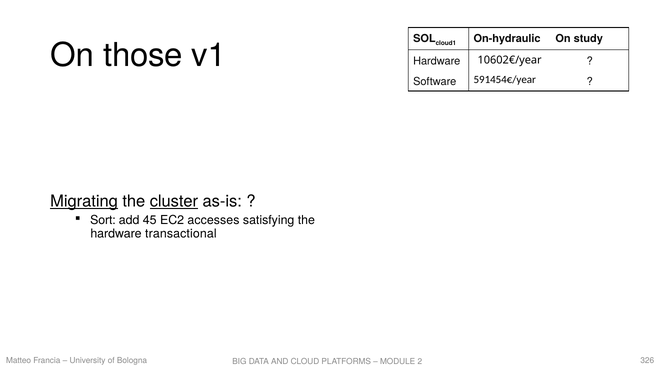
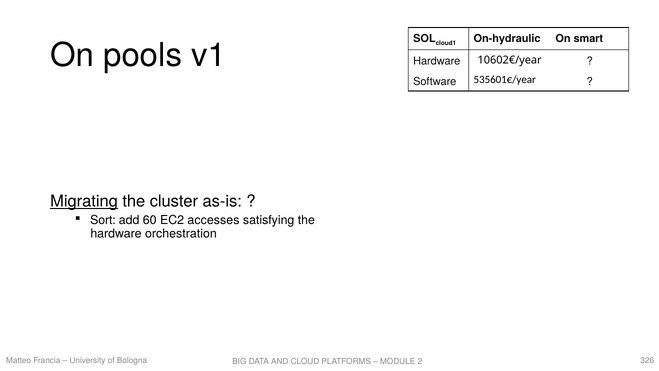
study: study -> smart (588, 39)
those: those -> pools (143, 55)
591454€/year: 591454€/year -> 535601€/year (505, 80)
cluster underline: present -> none (174, 201)
45: 45 -> 60 (150, 220)
transactional: transactional -> orchestration (181, 233)
